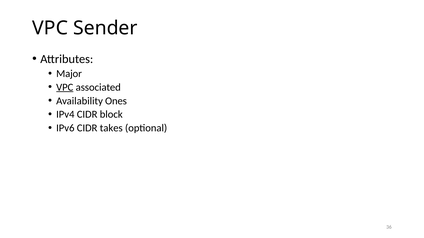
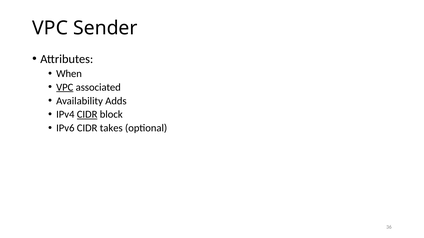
Major: Major -> When (69, 74)
Ones: Ones -> Adds (116, 101)
CIDR underline: none -> present (87, 115)
